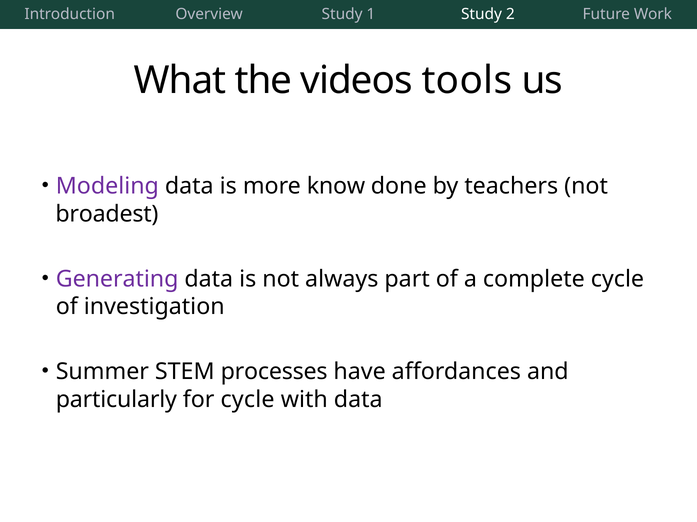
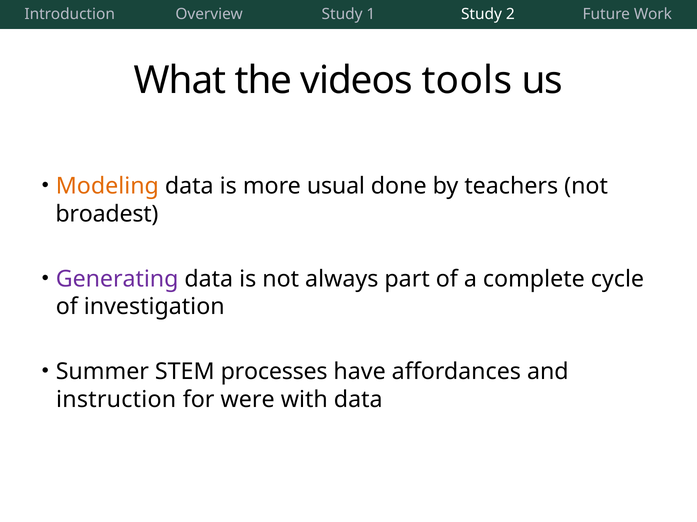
Modeling colour: purple -> orange (107, 186)
know: know -> usual (336, 186)
particularly: particularly -> instruction (116, 400)
for cycle: cycle -> were (248, 400)
